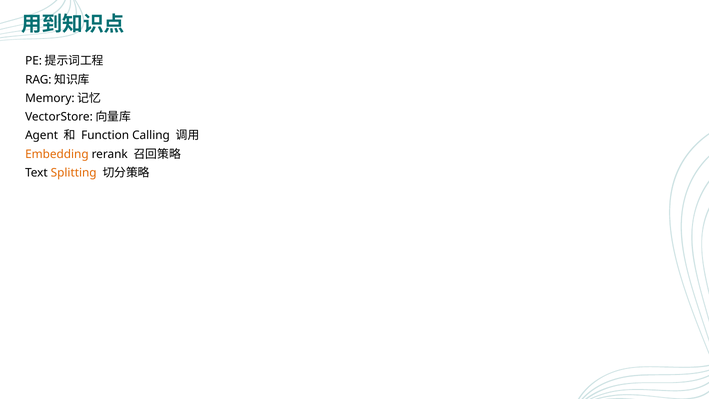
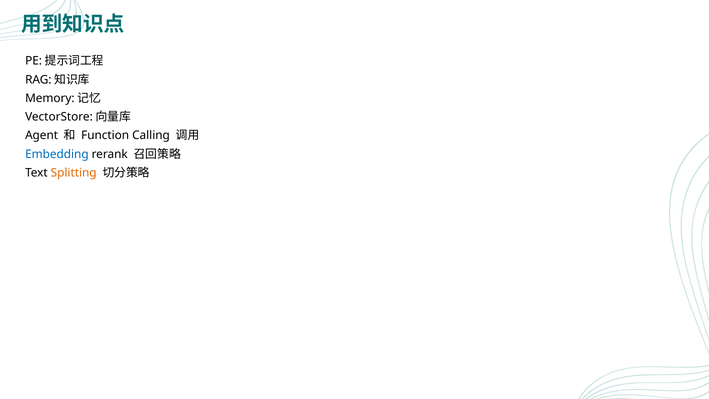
Embedding colour: orange -> blue (57, 154)
